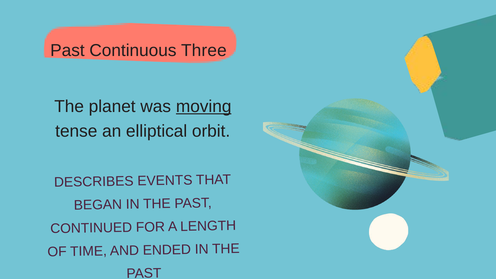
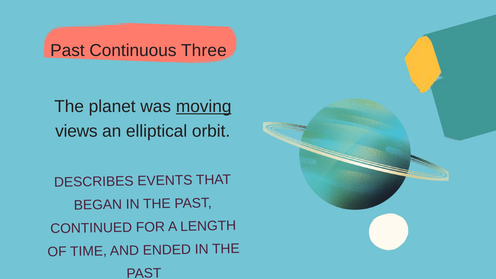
tense: tense -> views (76, 131)
